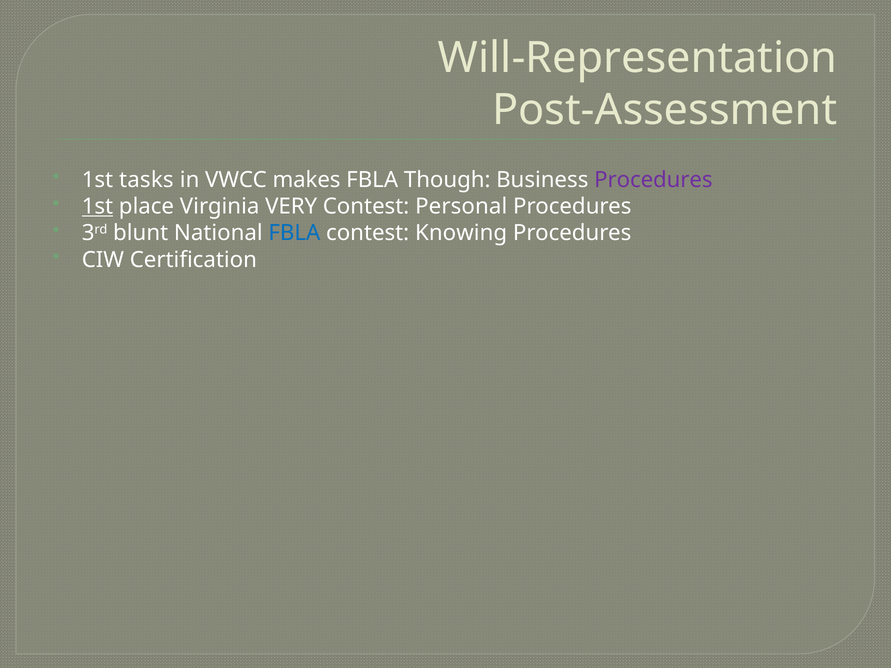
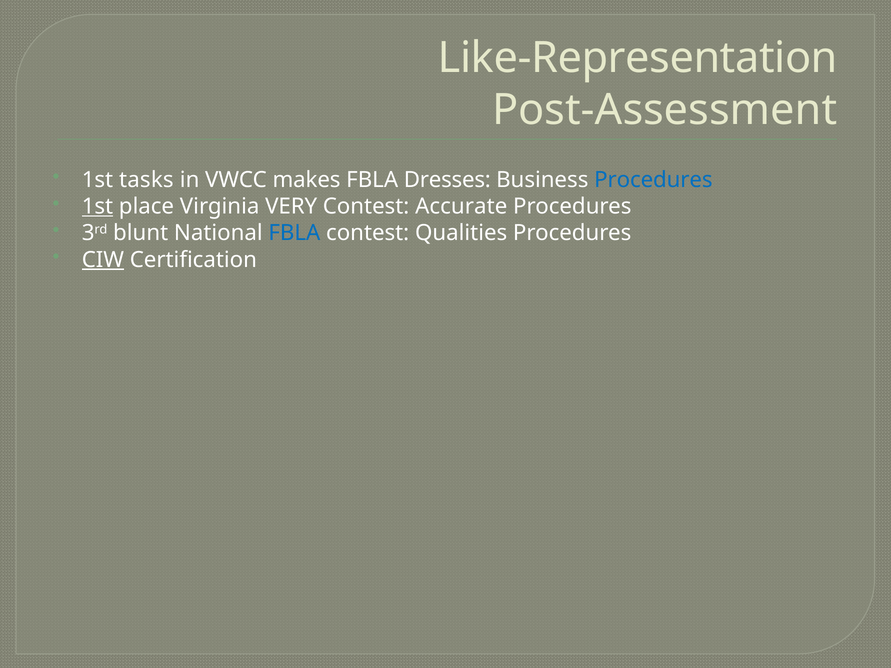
Will-Representation: Will-Representation -> Like-Representation (638, 58)
Though: Though -> Dresses (447, 180)
Procedures colour: purple -> blue (653, 180)
Personal: Personal -> Accurate (461, 206)
Knowing: Knowing -> Qualities (461, 233)
CIW underline: none -> present (103, 260)
